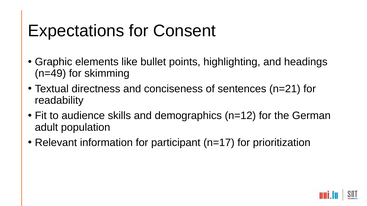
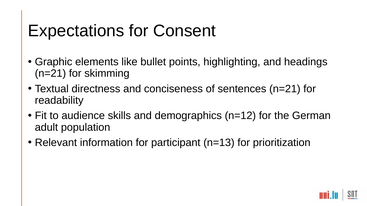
n=49: n=49 -> n=21 (50, 74)
n=17: n=17 -> n=13 (219, 143)
